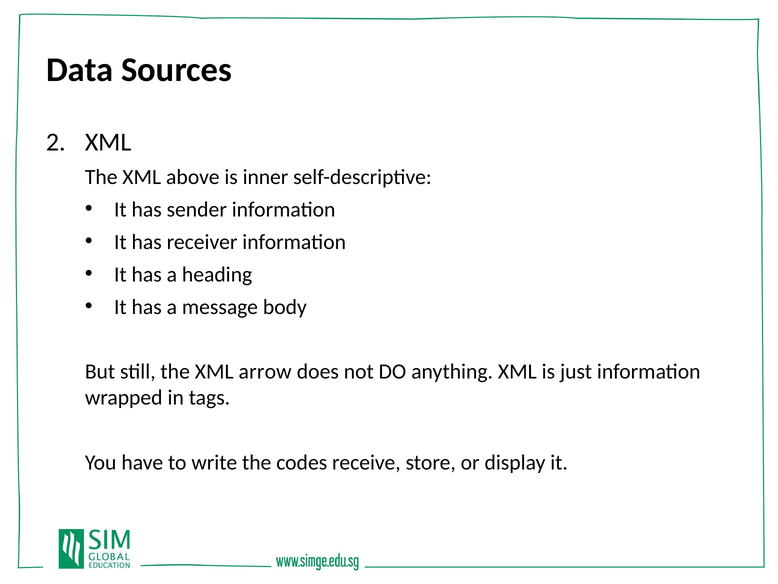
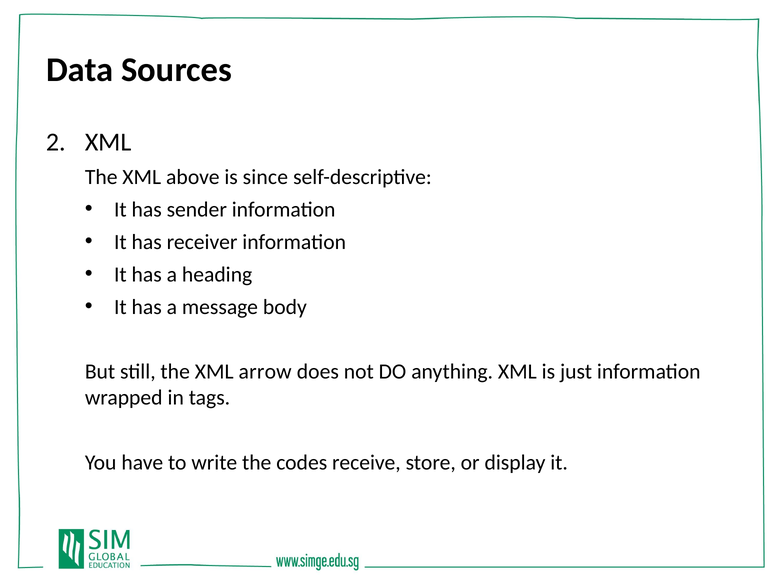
inner: inner -> since (265, 177)
